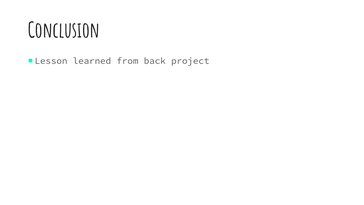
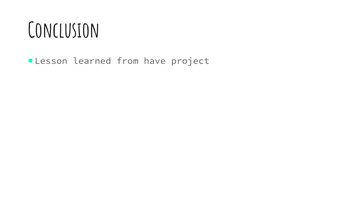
back: back -> have (155, 61)
